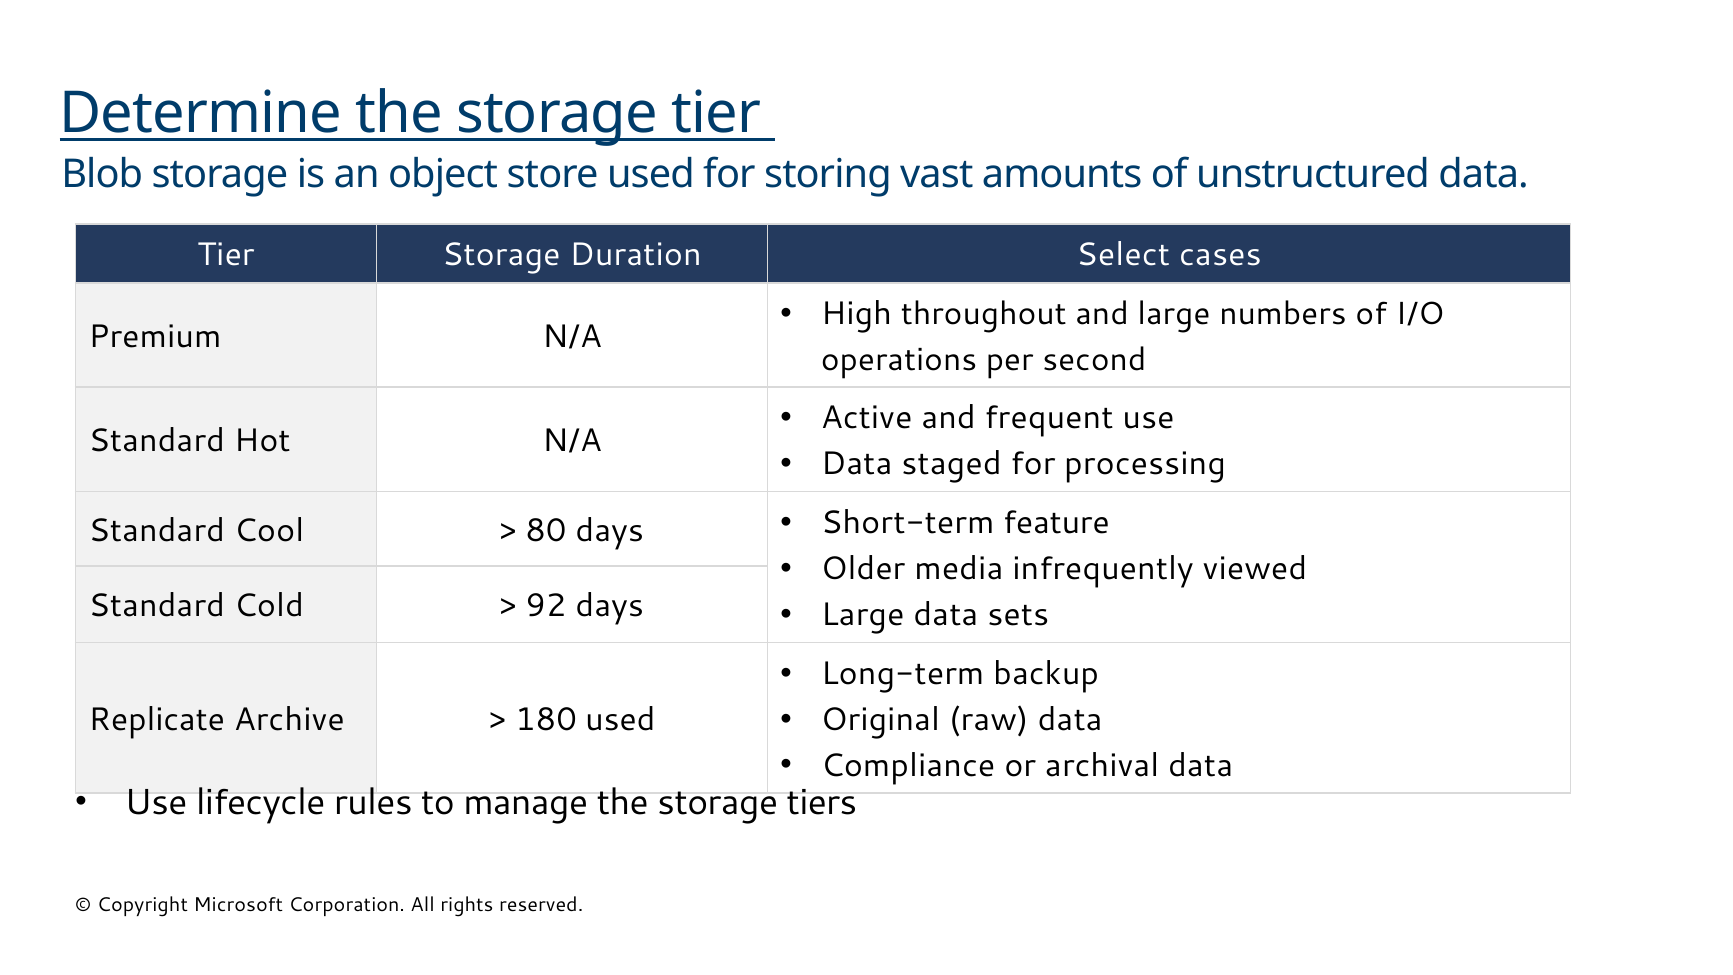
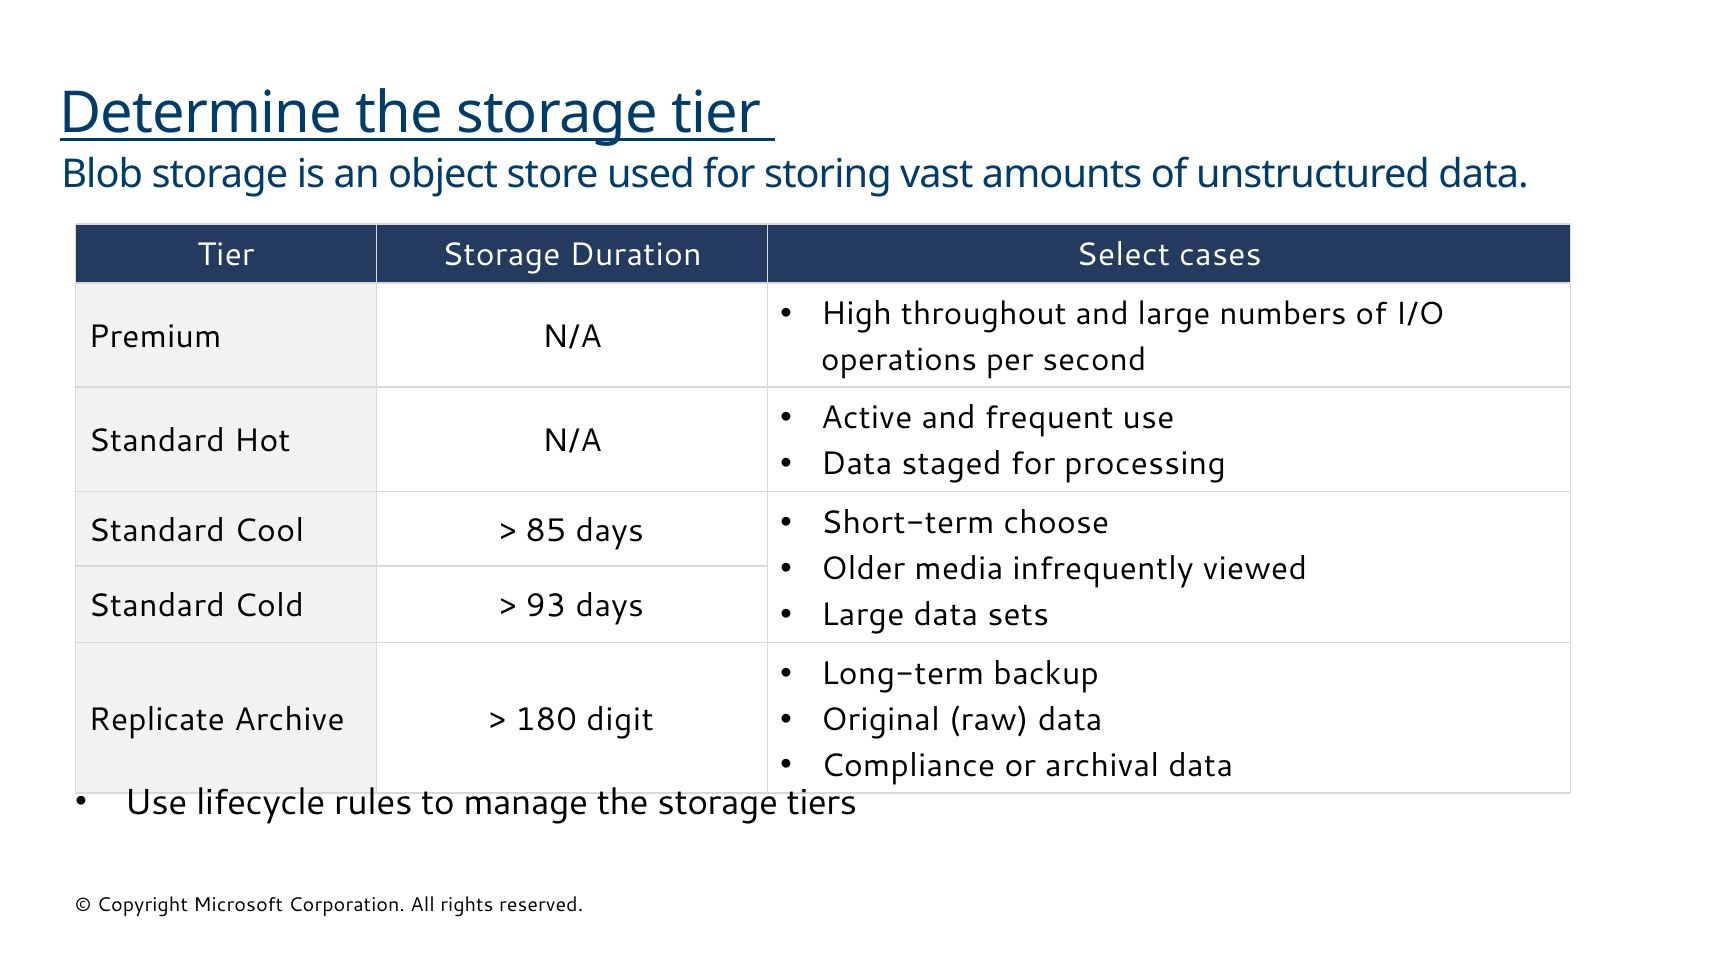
80: 80 -> 85 (546, 530)
feature: feature -> choose (1056, 523)
92: 92 -> 93 (546, 606)
180 used: used -> digit (620, 720)
